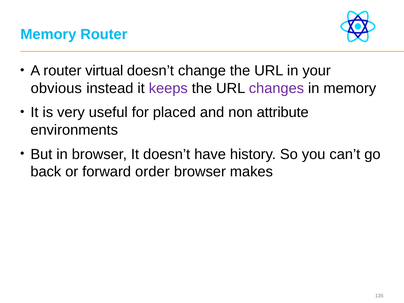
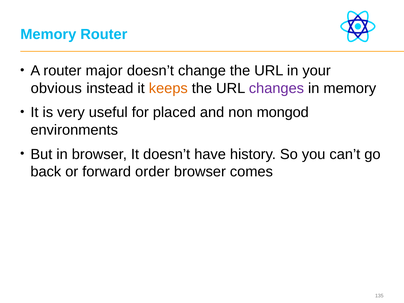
virtual: virtual -> major (104, 71)
keeps colour: purple -> orange (168, 88)
attribute: attribute -> mongod (283, 113)
makes: makes -> comes (251, 172)
